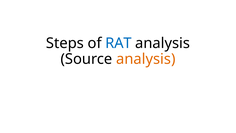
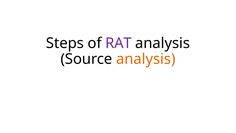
RAT colour: blue -> purple (118, 43)
